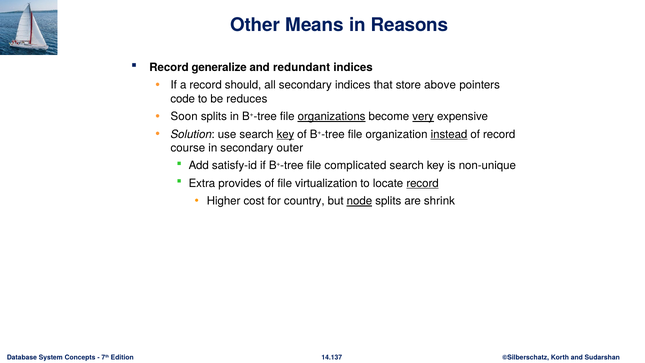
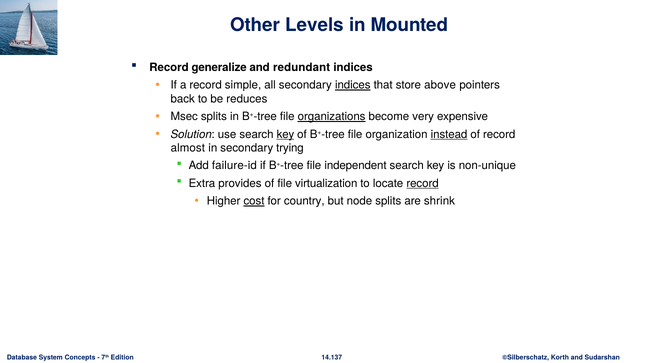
Means: Means -> Levels (315, 25)
Reasons: Reasons -> Mounted (410, 25)
should: should -> simple (243, 85)
indices underline: none -> present (353, 85)
code: code -> back (183, 99)
Soon: Soon -> Msec (184, 116)
very underline: present -> none (423, 116)
course: course -> almost (188, 148)
outer: outer -> trying (290, 148)
satisfy-id: satisfy-id -> failure-id (234, 166)
complicated: complicated -> independent (356, 166)
cost underline: none -> present (254, 201)
node underline: present -> none (359, 201)
